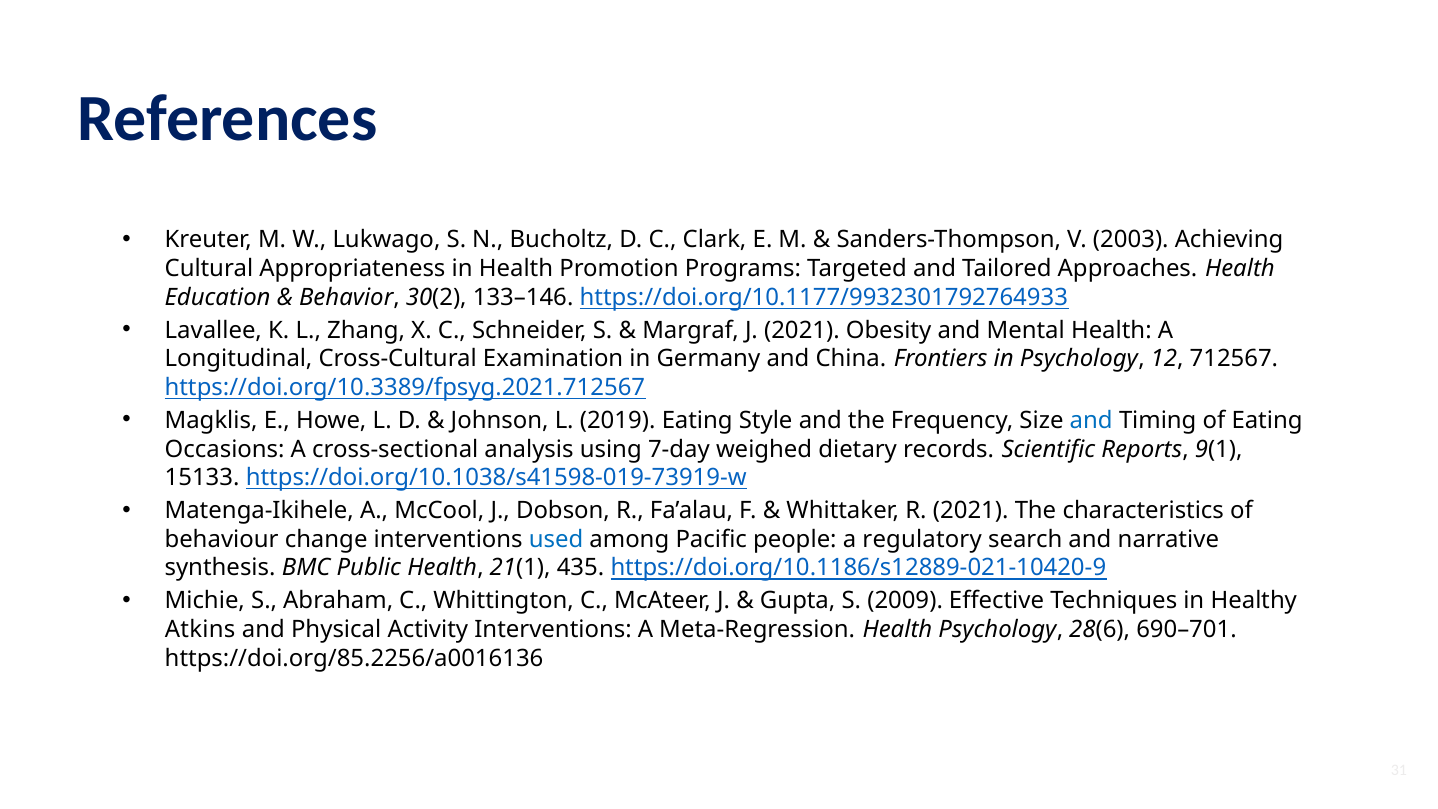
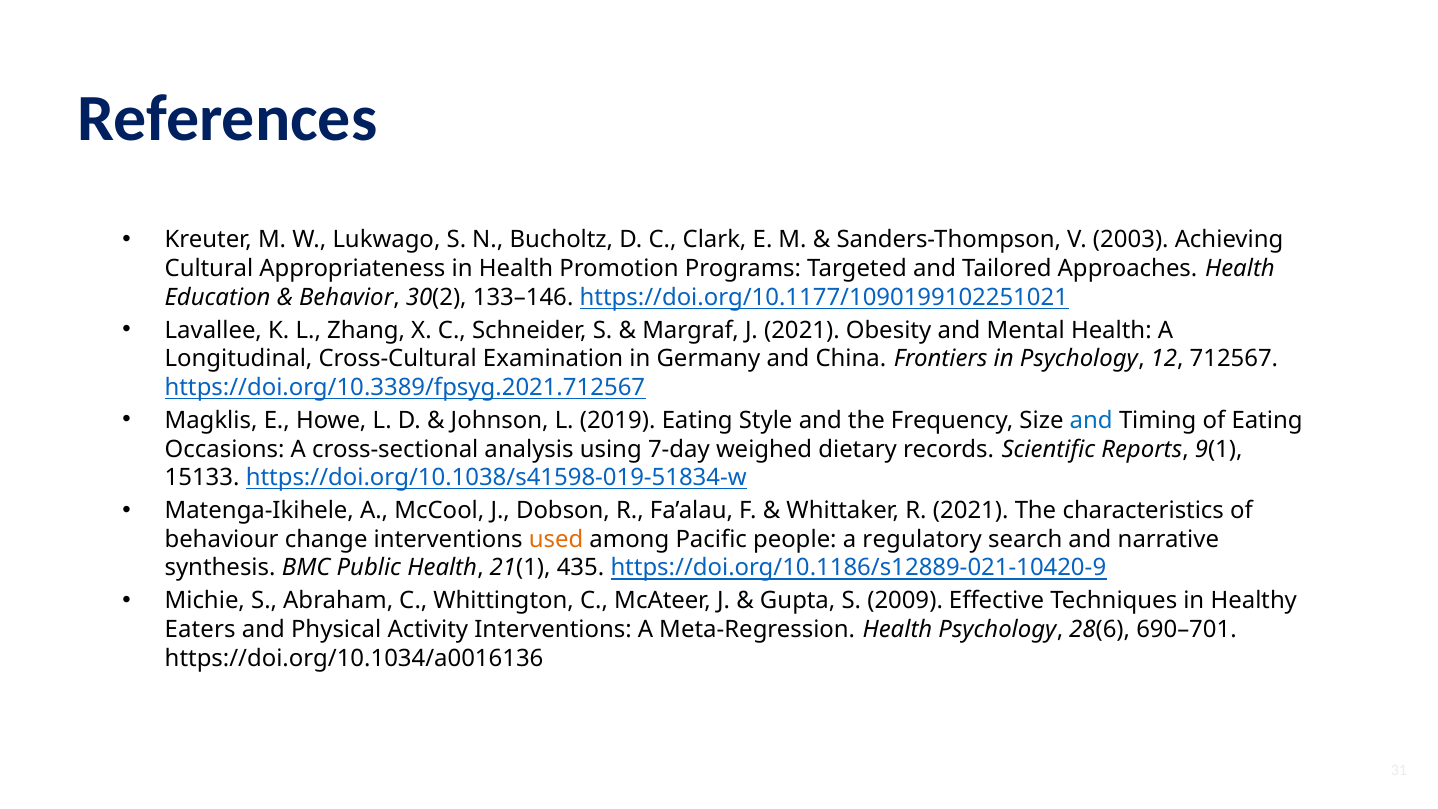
https://doi.org/10.1177/9932301792764933: https://doi.org/10.1177/9932301792764933 -> https://doi.org/10.1177/1090199102251021 (824, 298)
https://doi.org/10.1038/s41598-019-73919-w: https://doi.org/10.1038/s41598-019-73919-w -> https://doi.org/10.1038/s41598-019-51834-w (496, 478)
used colour: blue -> orange (556, 539)
Atkins: Atkins -> Eaters (200, 629)
https://doi.org/85.2256/a0016136: https://doi.org/85.2256/a0016136 -> https://doi.org/10.1034/a0016136 (354, 658)
